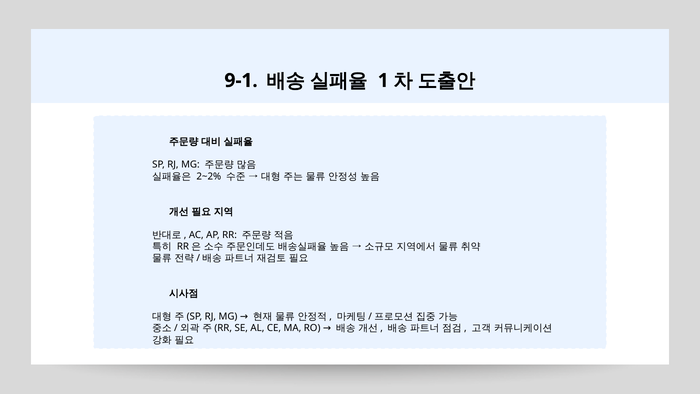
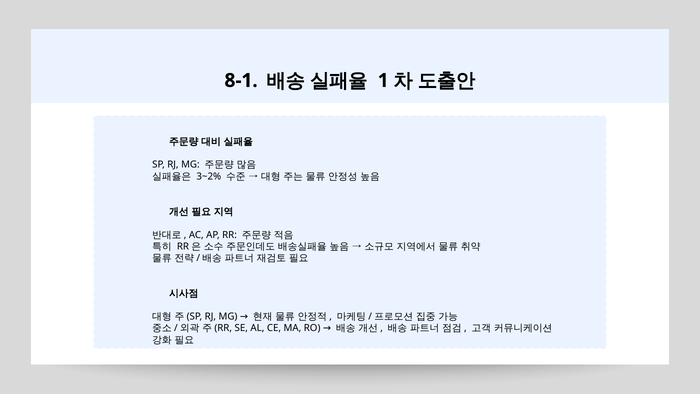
9-1: 9-1 -> 8-1 (241, 80)
2~2%: 2~2% -> 3~2% (209, 176)
